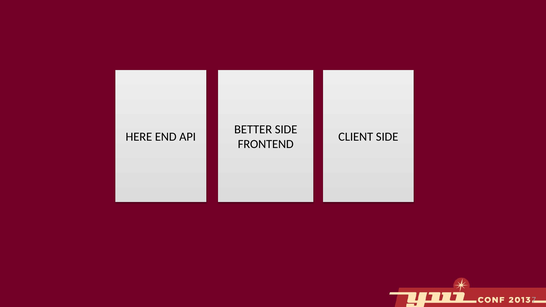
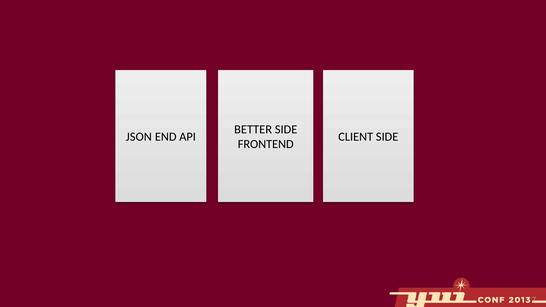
HERE: HERE -> JSON (139, 137)
